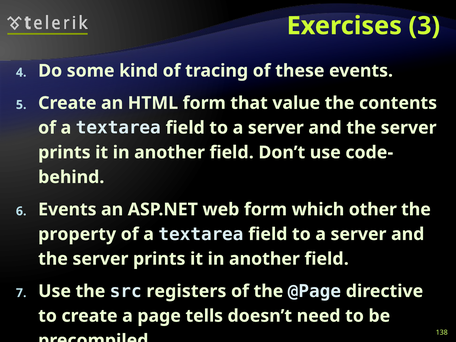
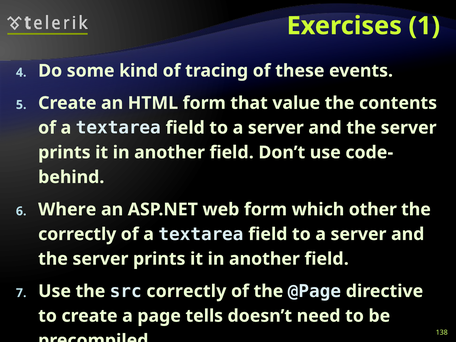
3: 3 -> 1 (424, 26)
Events: Events -> Where (67, 209)
property: property -> correctly (77, 234)
src registers: registers -> correctly (186, 291)
